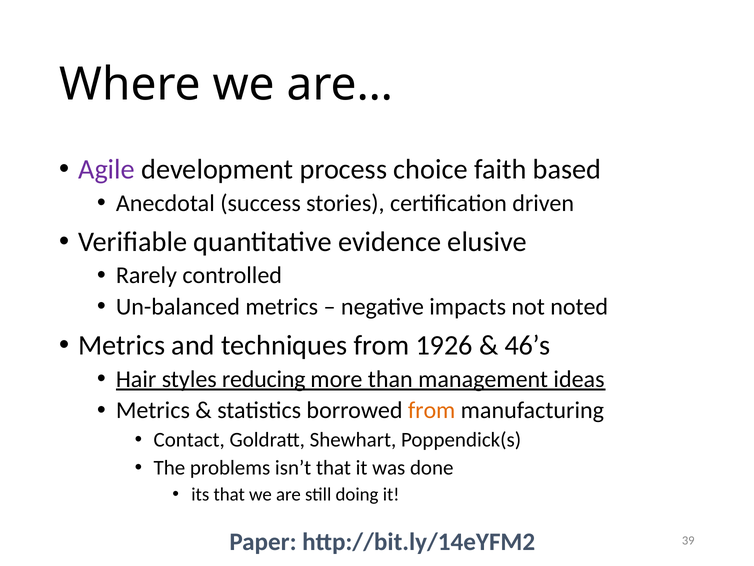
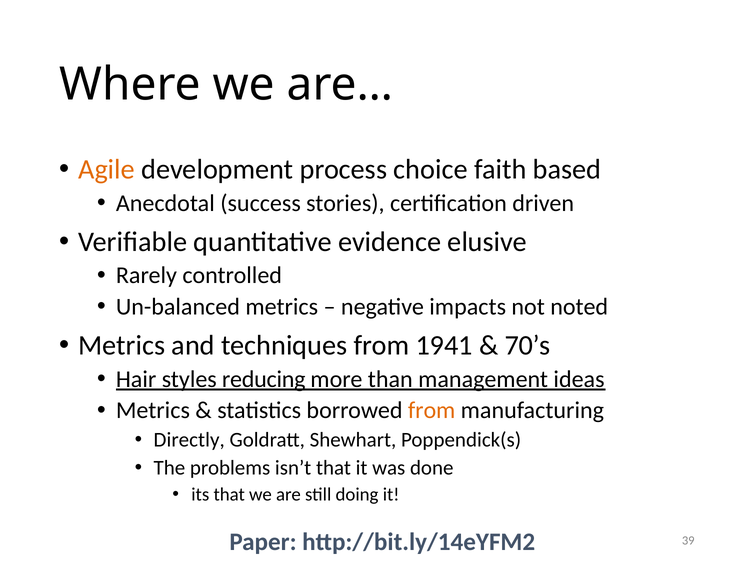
Agile colour: purple -> orange (107, 169)
1926: 1926 -> 1941 (444, 345)
46’s: 46’s -> 70’s (528, 345)
Contact: Contact -> Directly (189, 440)
